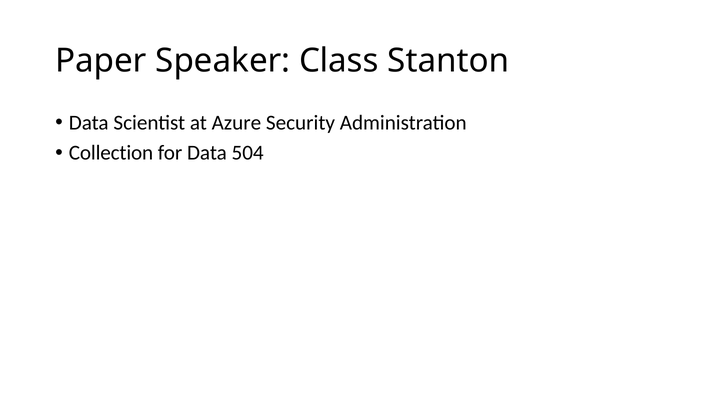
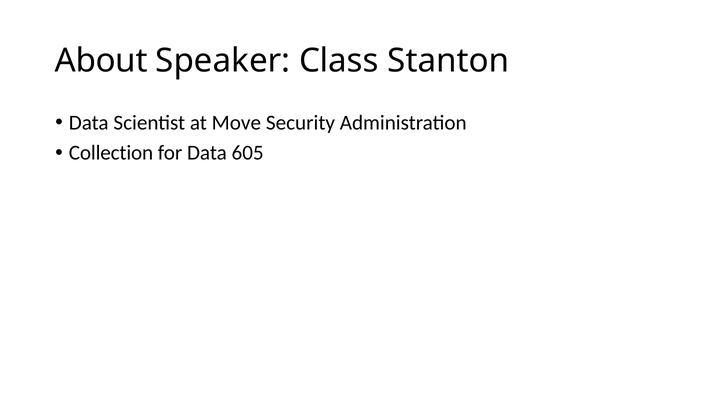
Paper: Paper -> About (101, 61)
Azure: Azure -> Move (236, 123)
504: 504 -> 605 (248, 153)
